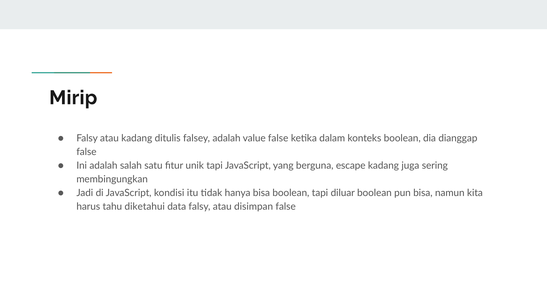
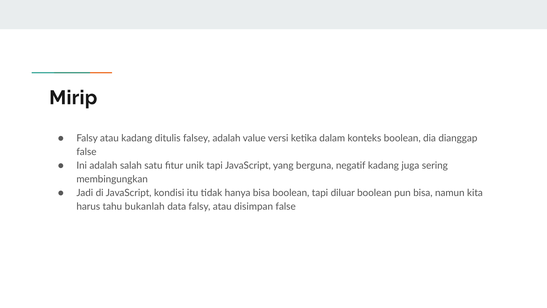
value false: false -> versi (278, 138)
escape: escape -> negatif (351, 165)
diketahui: diketahui -> bukanlah (145, 206)
